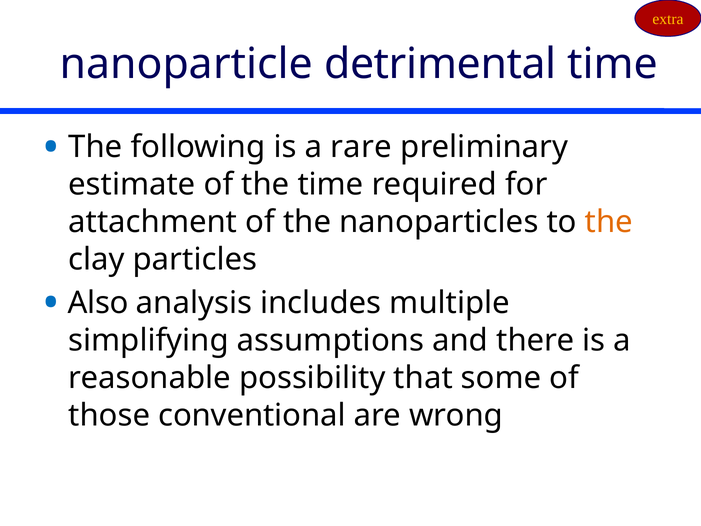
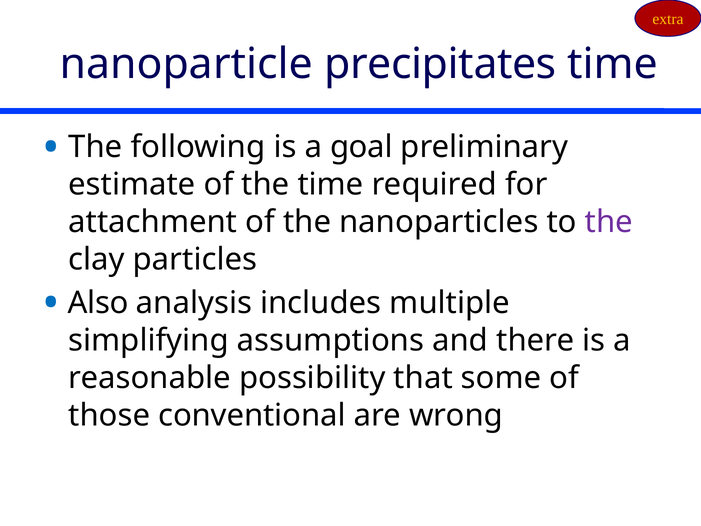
detrimental: detrimental -> precipitates (440, 64)
rare: rare -> goal (361, 147)
the colour: orange -> purple (609, 222)
